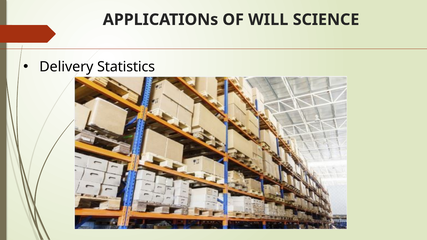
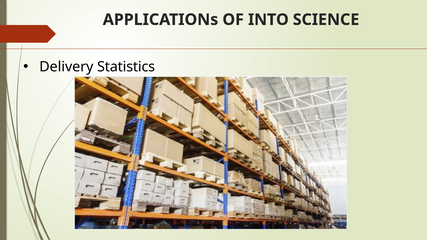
WILL: WILL -> INTO (268, 20)
